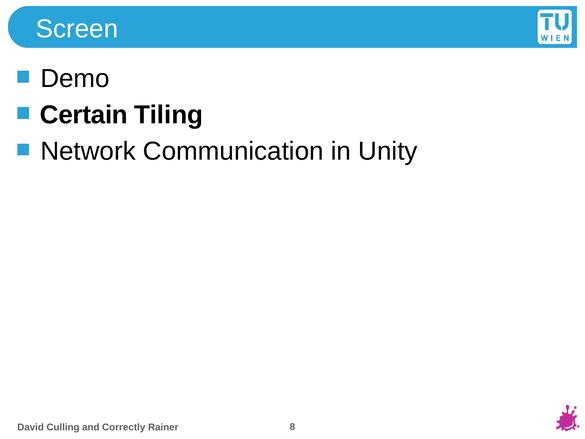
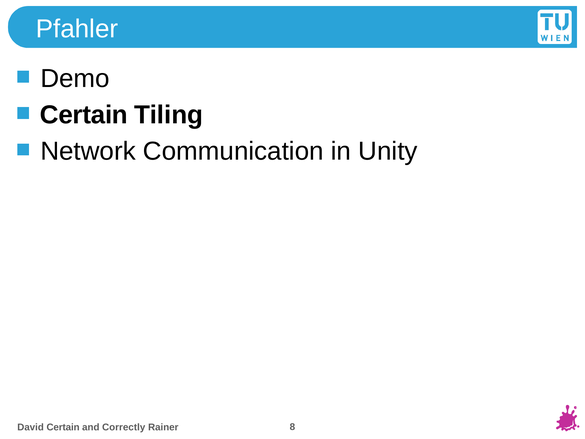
Screen: Screen -> Pfahler (77, 29)
David Culling: Culling -> Certain (63, 427)
